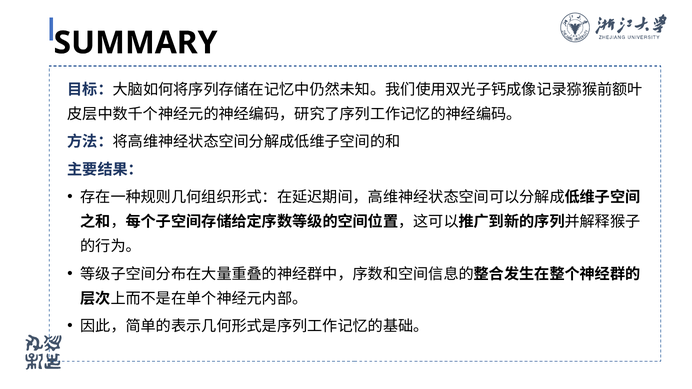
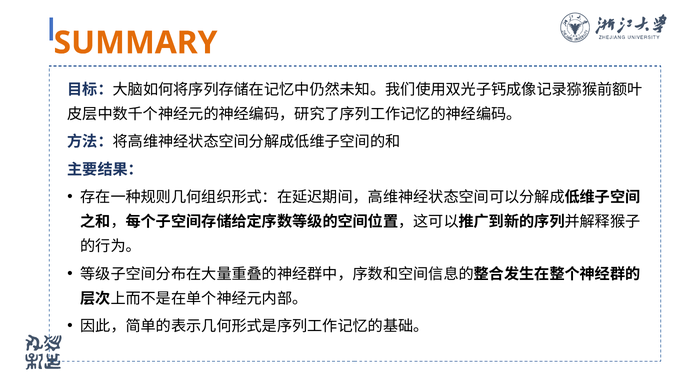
SUMMARY colour: black -> orange (136, 43)
